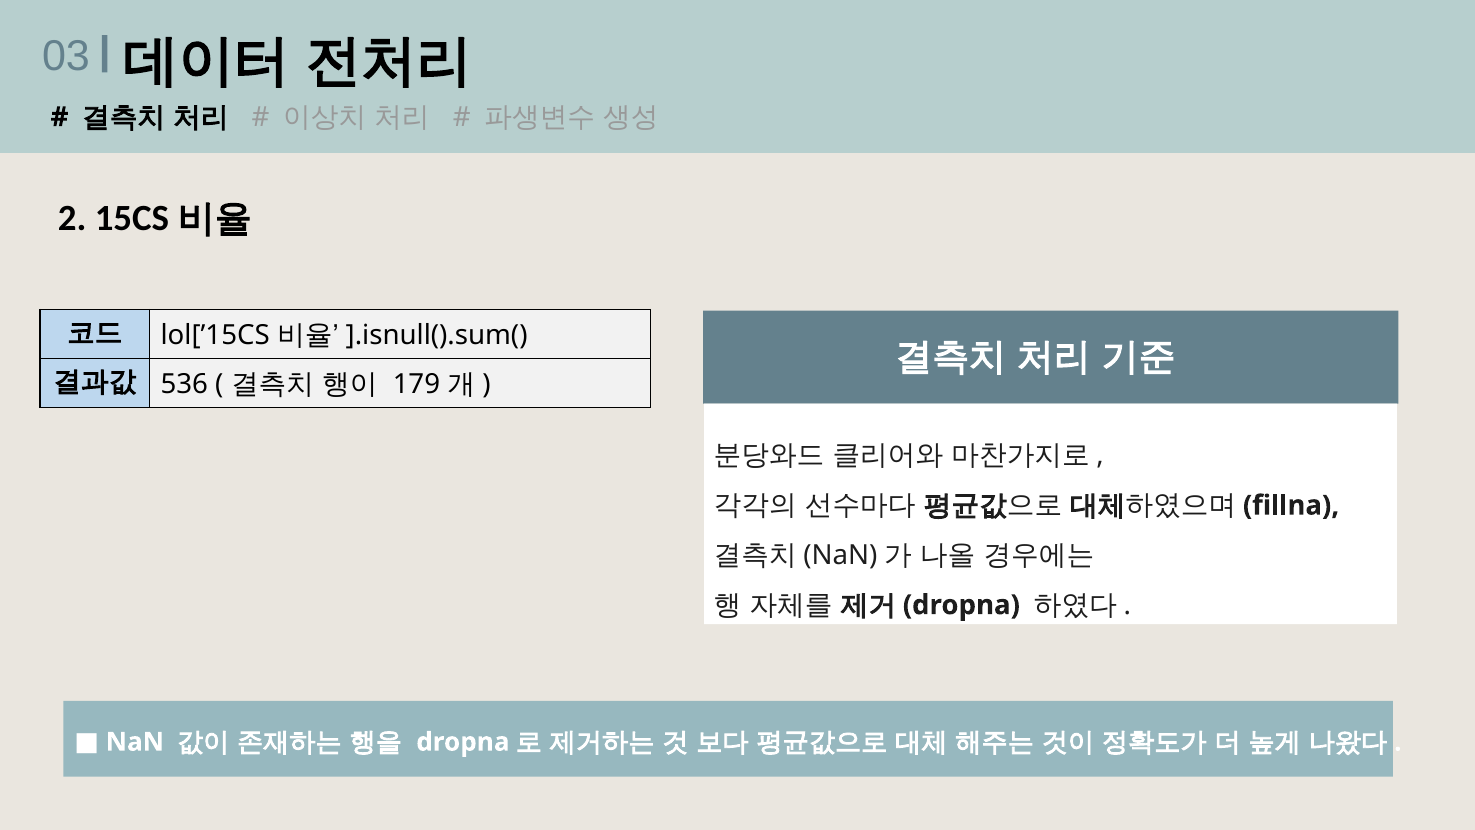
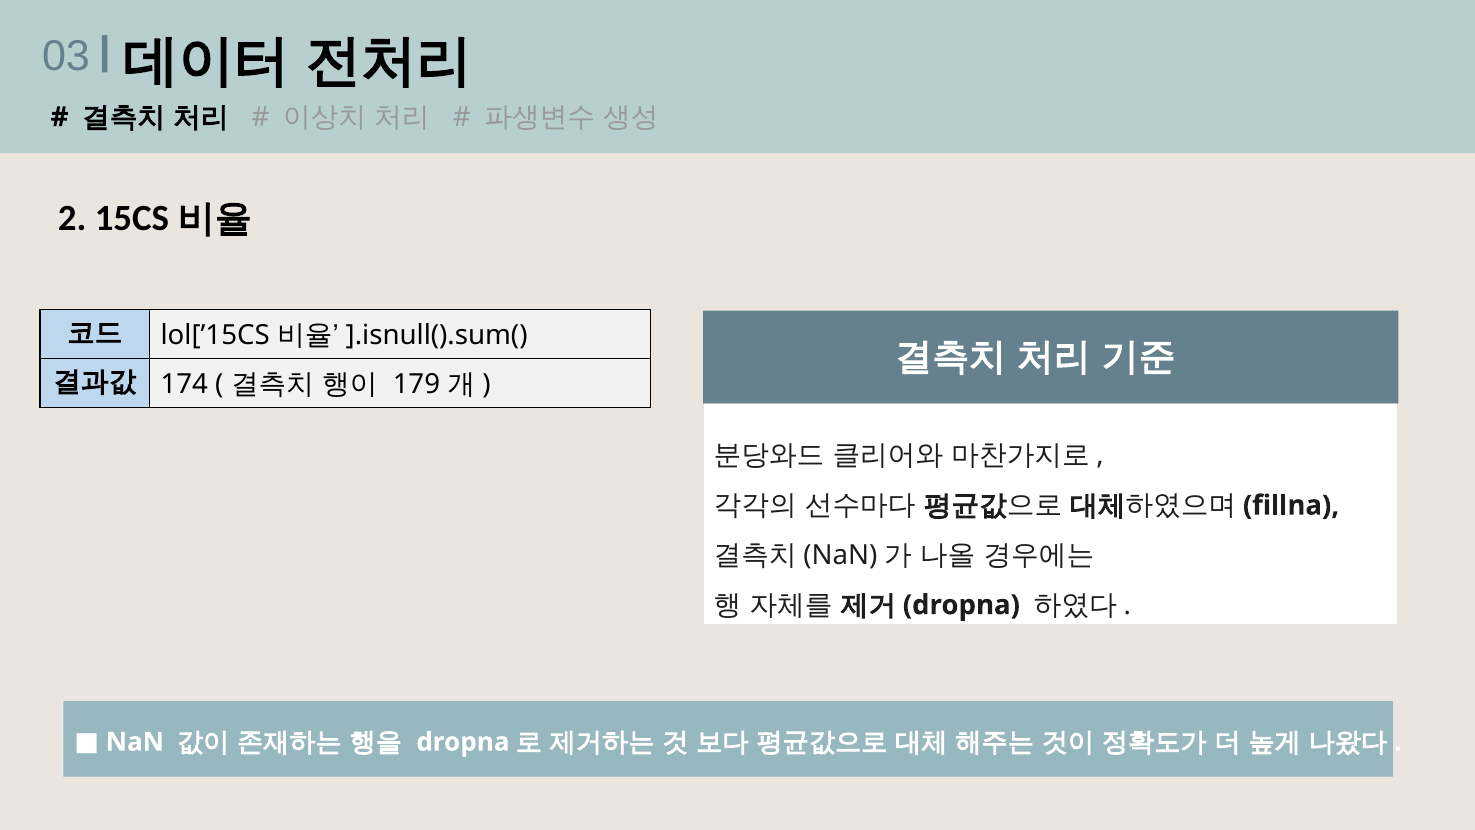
536: 536 -> 174 (184, 384)
